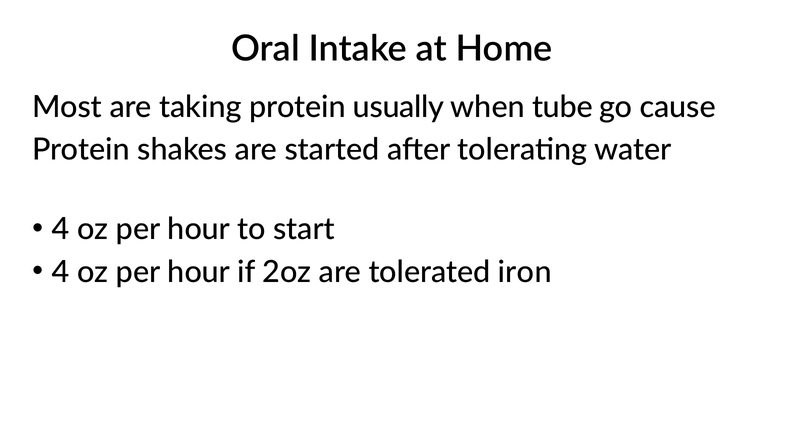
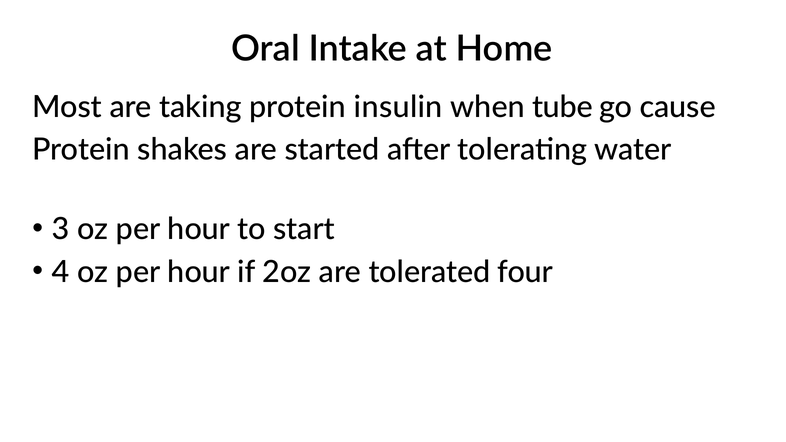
usually: usually -> insulin (398, 107)
4: 4 -> 3 (61, 229)
iron: iron -> four (525, 272)
